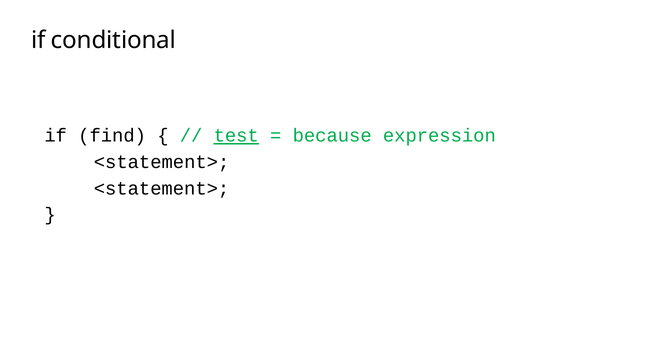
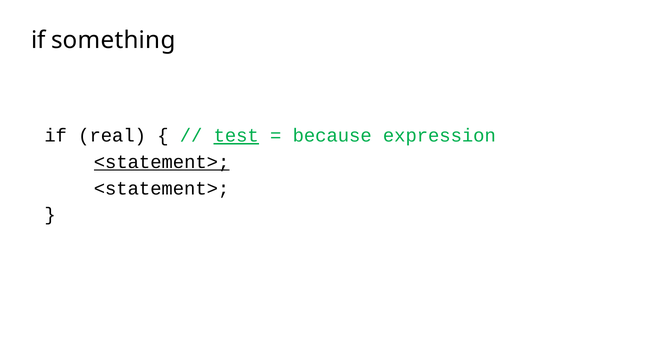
conditional: conditional -> something (113, 40)
find: find -> real (112, 136)
<statement> underline: none -> present (162, 162)
